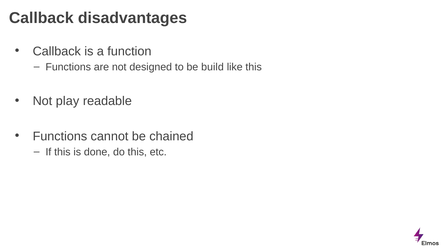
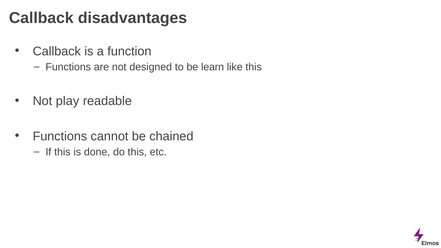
build: build -> learn (213, 67)
